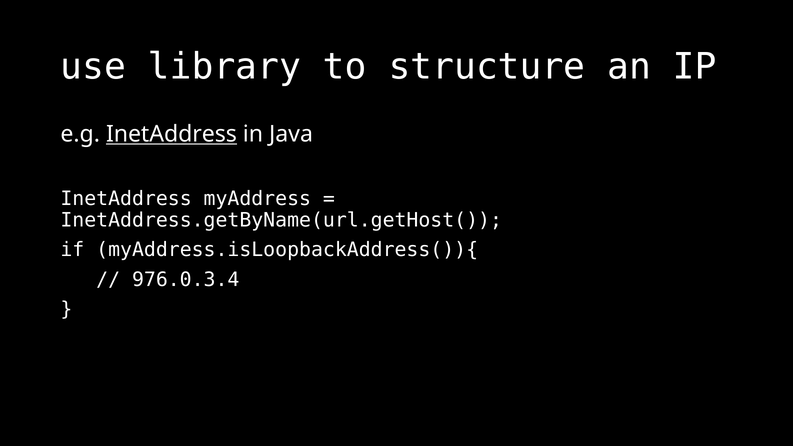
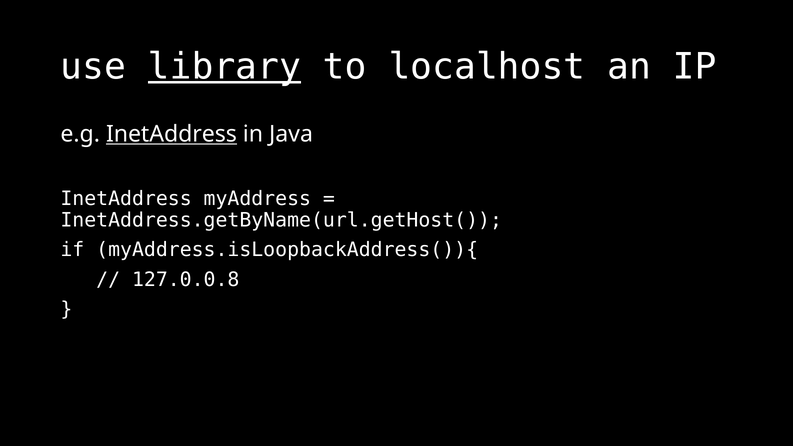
library underline: none -> present (224, 67)
structure: structure -> localhost (487, 67)
976.0.3.4: 976.0.3.4 -> 127.0.0.8 (186, 280)
